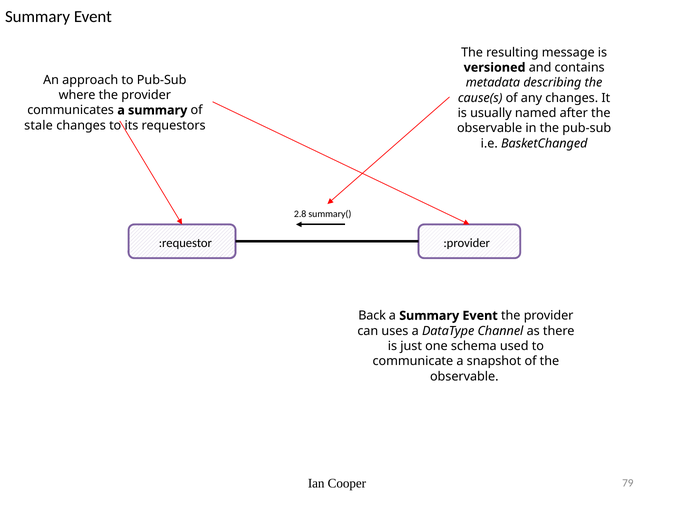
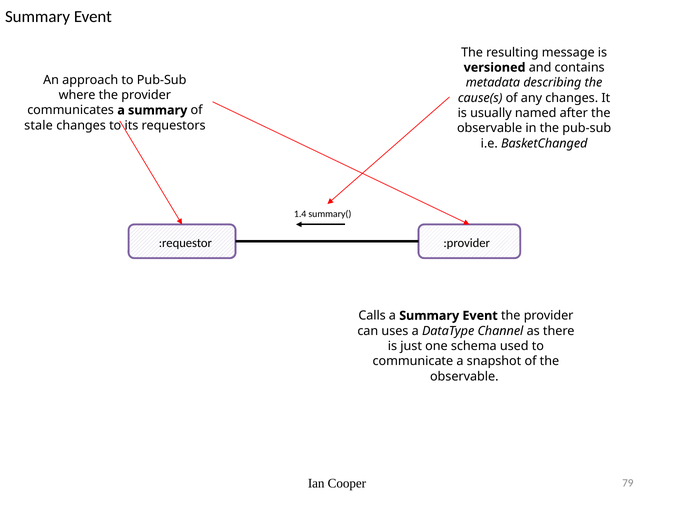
2.8: 2.8 -> 1.4 (300, 214)
Back: Back -> Calls (372, 315)
